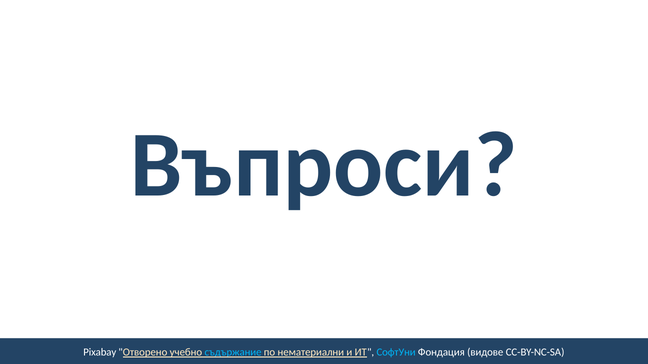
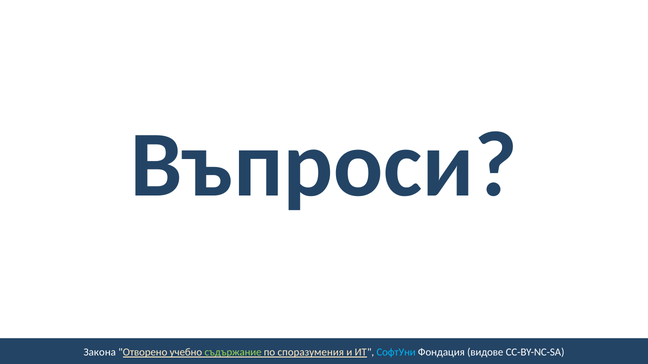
Pixabay: Pixabay -> Закона (100, 353)
съдържание colour: light blue -> light green (233, 353)
нематериални: нематериални -> споразумения (311, 353)
